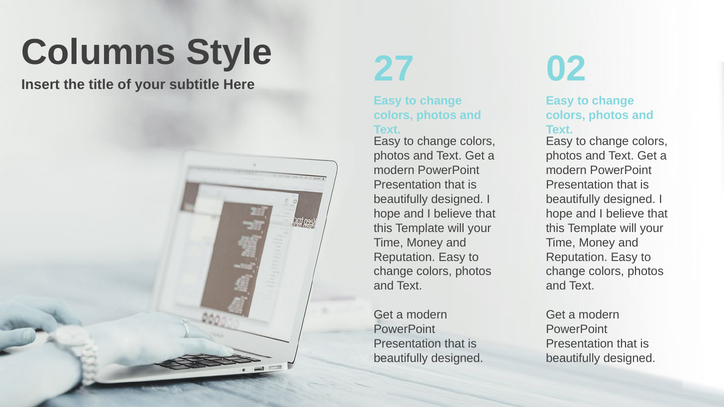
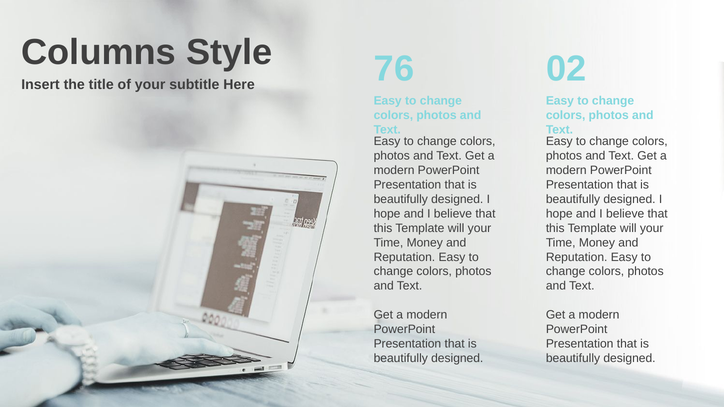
27: 27 -> 76 (394, 69)
